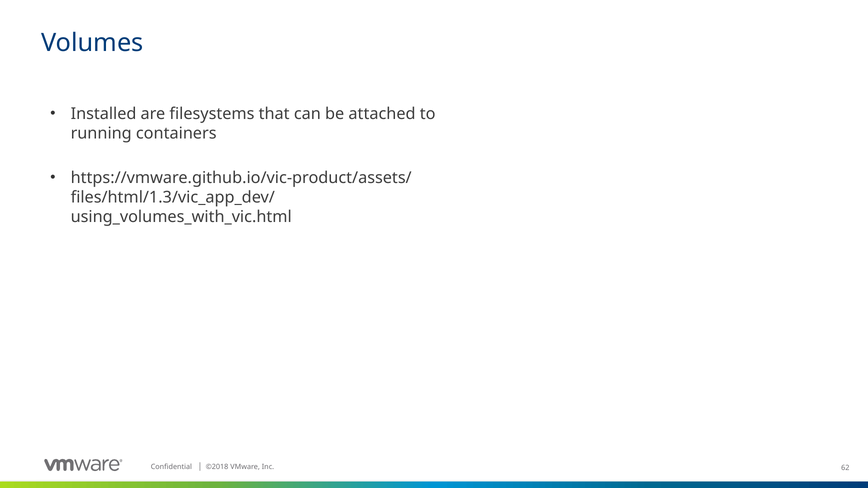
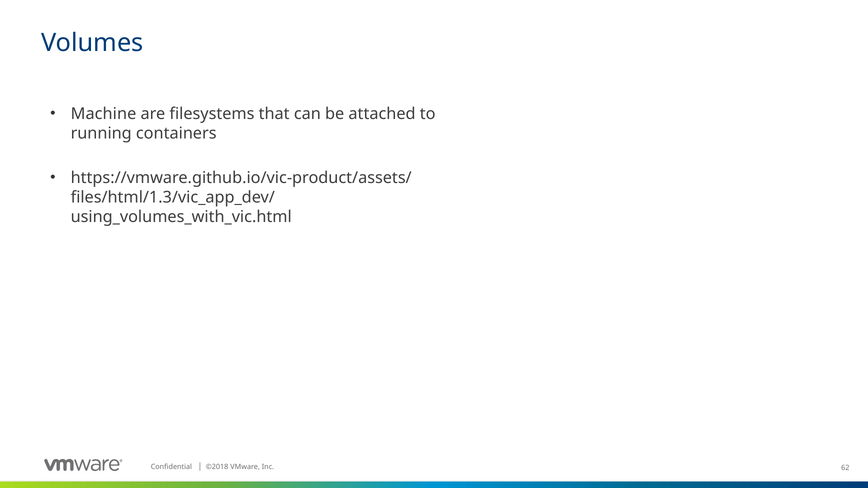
Installed: Installed -> Machine (104, 114)
